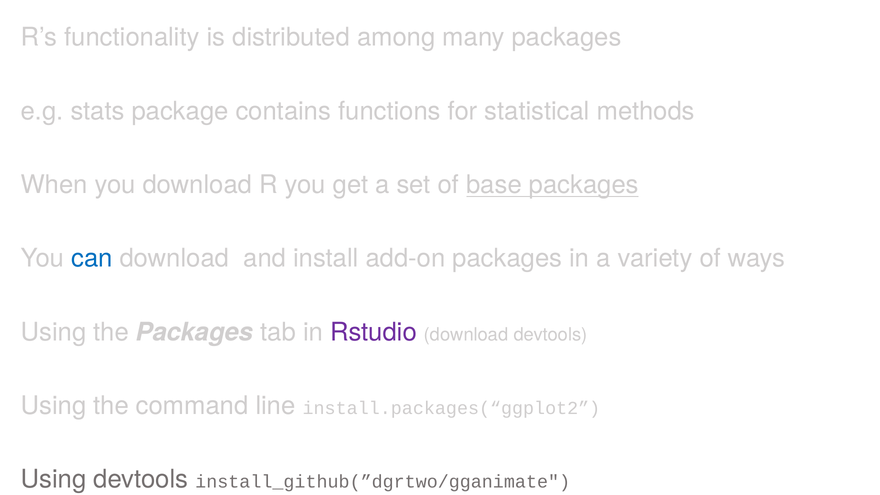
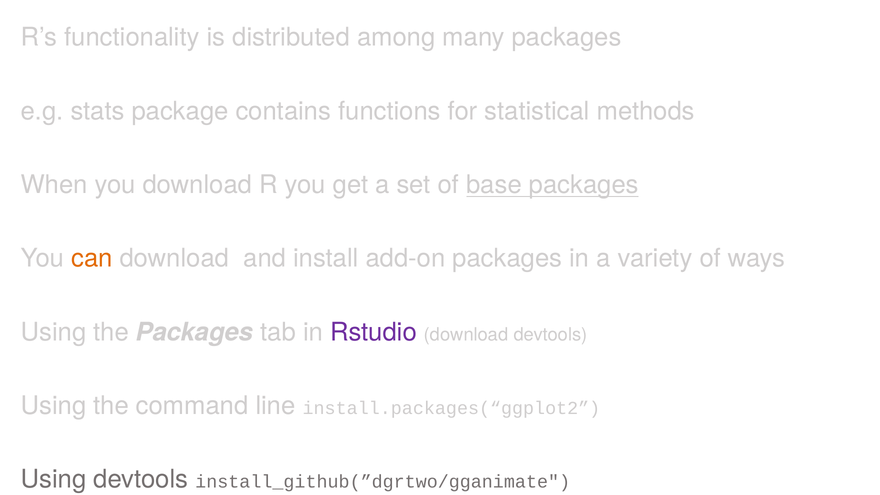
can colour: blue -> orange (92, 258)
